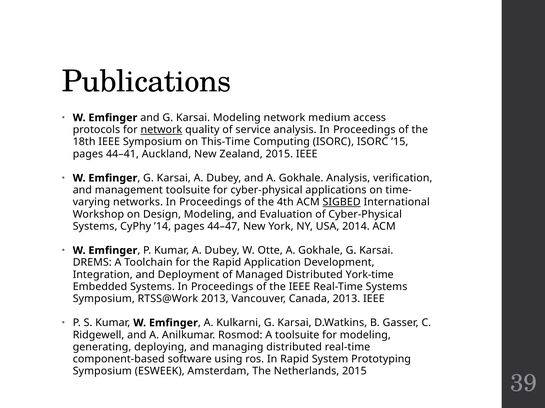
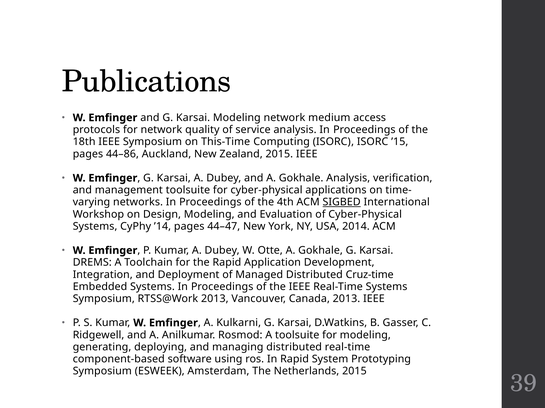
network underline: present -> none (161, 130)
44–41: 44–41 -> 44–86 (122, 154)
York-time: York-time -> Cruz-time (370, 275)
